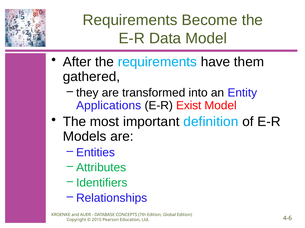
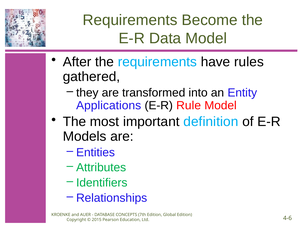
them: them -> rules (249, 62)
Exist: Exist -> Rule (189, 106)
